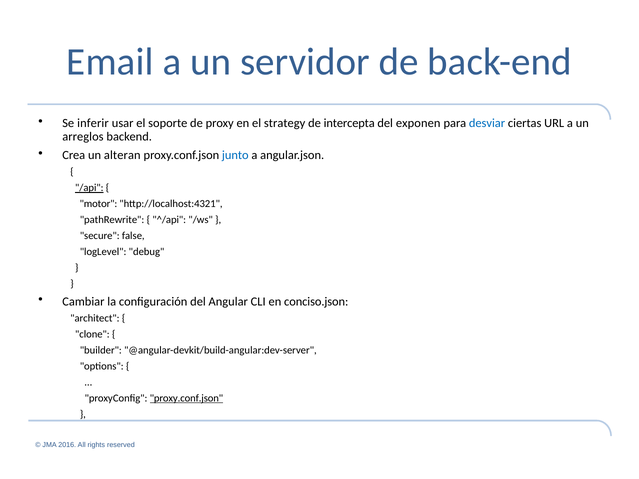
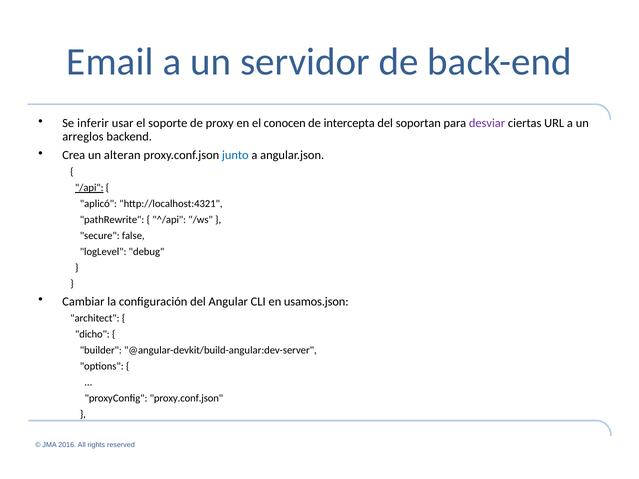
strategy: strategy -> conocen (285, 123)
exponen: exponen -> soportan (418, 123)
desviar colour: blue -> purple (487, 123)
motor: motor -> aplicó (98, 204)
conciso.json: conciso.json -> usamos.json (316, 302)
clone: clone -> dicho (92, 334)
proxy.conf.json underline: present -> none (186, 398)
